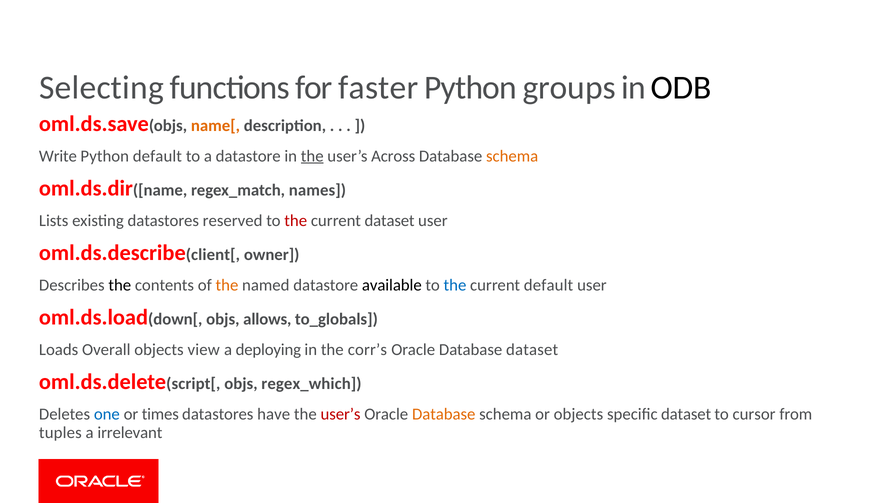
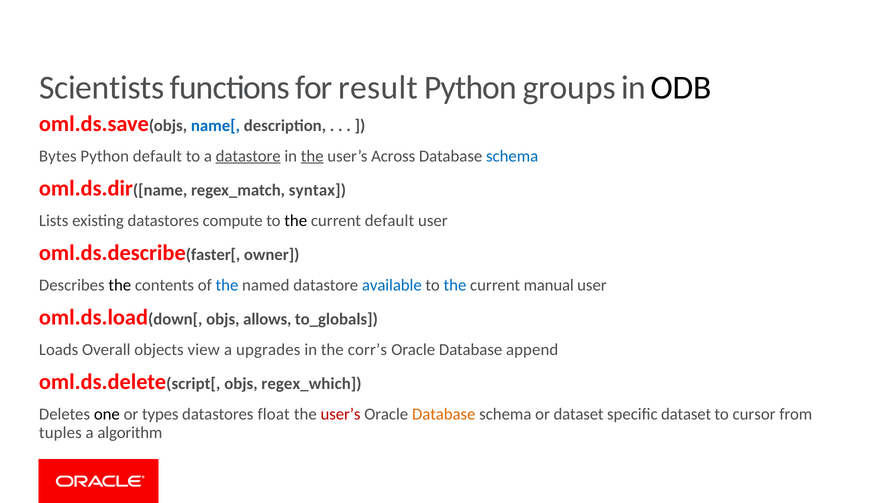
Selecting: Selecting -> Scientists (102, 88)
faster: faster -> result (378, 88)
name[ colour: orange -> blue (215, 126)
Write: Write -> Bytes (58, 156)
datastore underline: none -> present (248, 156)
schema colour: orange -> blue (512, 156)
names: names -> syntax (317, 190)
reserved: reserved -> compute (233, 221)
the colour: red -> black (296, 221)
current dataset: dataset -> default (389, 221)
client[: client[ -> faster[ (213, 255)
the colour: orange -> blue (227, 286)
available colour: black -> blue (392, 286)
current default: default -> manual (549, 286)
deploying: deploying -> upgrades (268, 350)
Database dataset: dataset -> append (532, 350)
one colour: blue -> black (107, 415)
times: times -> types (160, 415)
have: have -> float (274, 415)
or objects: objects -> dataset (579, 415)
irrelevant: irrelevant -> algorithm (130, 433)
